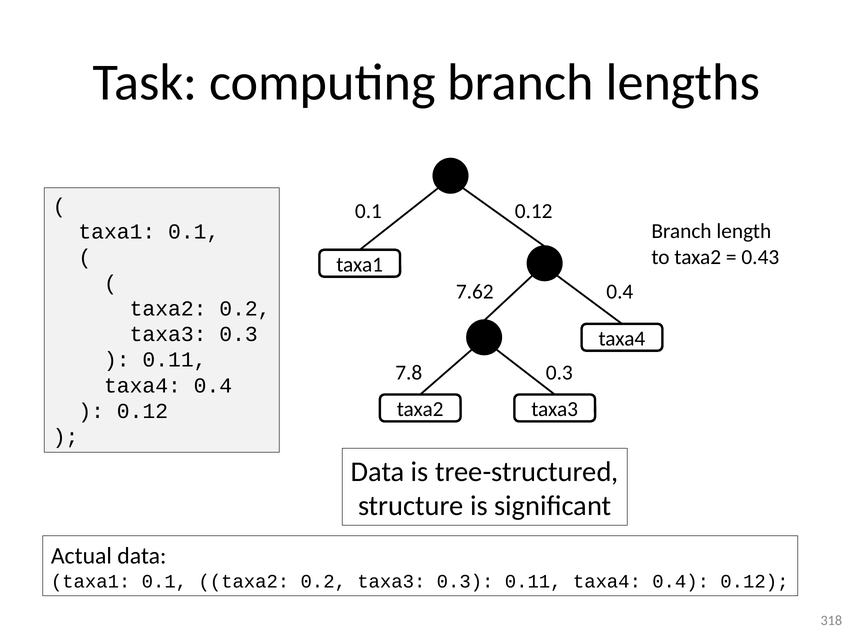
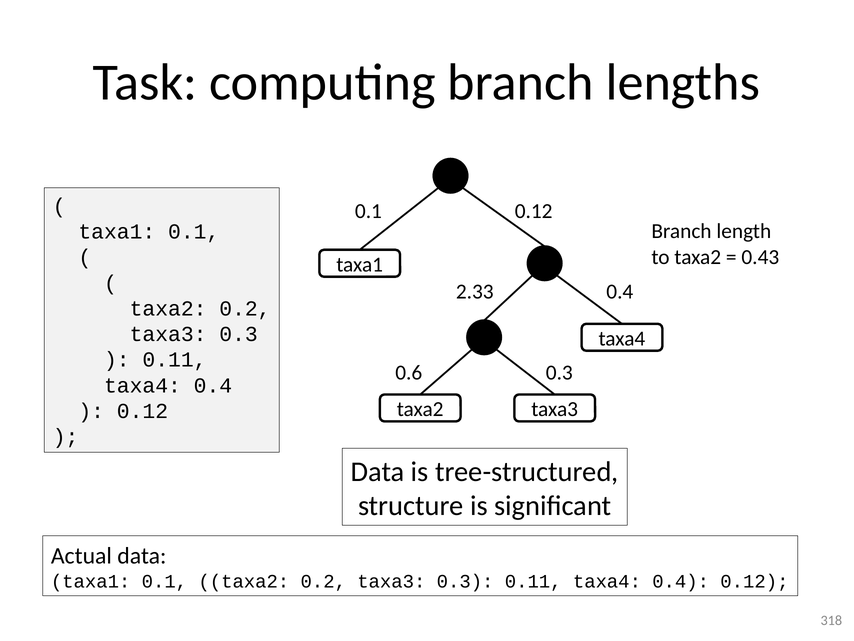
7.62: 7.62 -> 2.33 (475, 292)
7.8: 7.8 -> 0.6 (409, 372)
